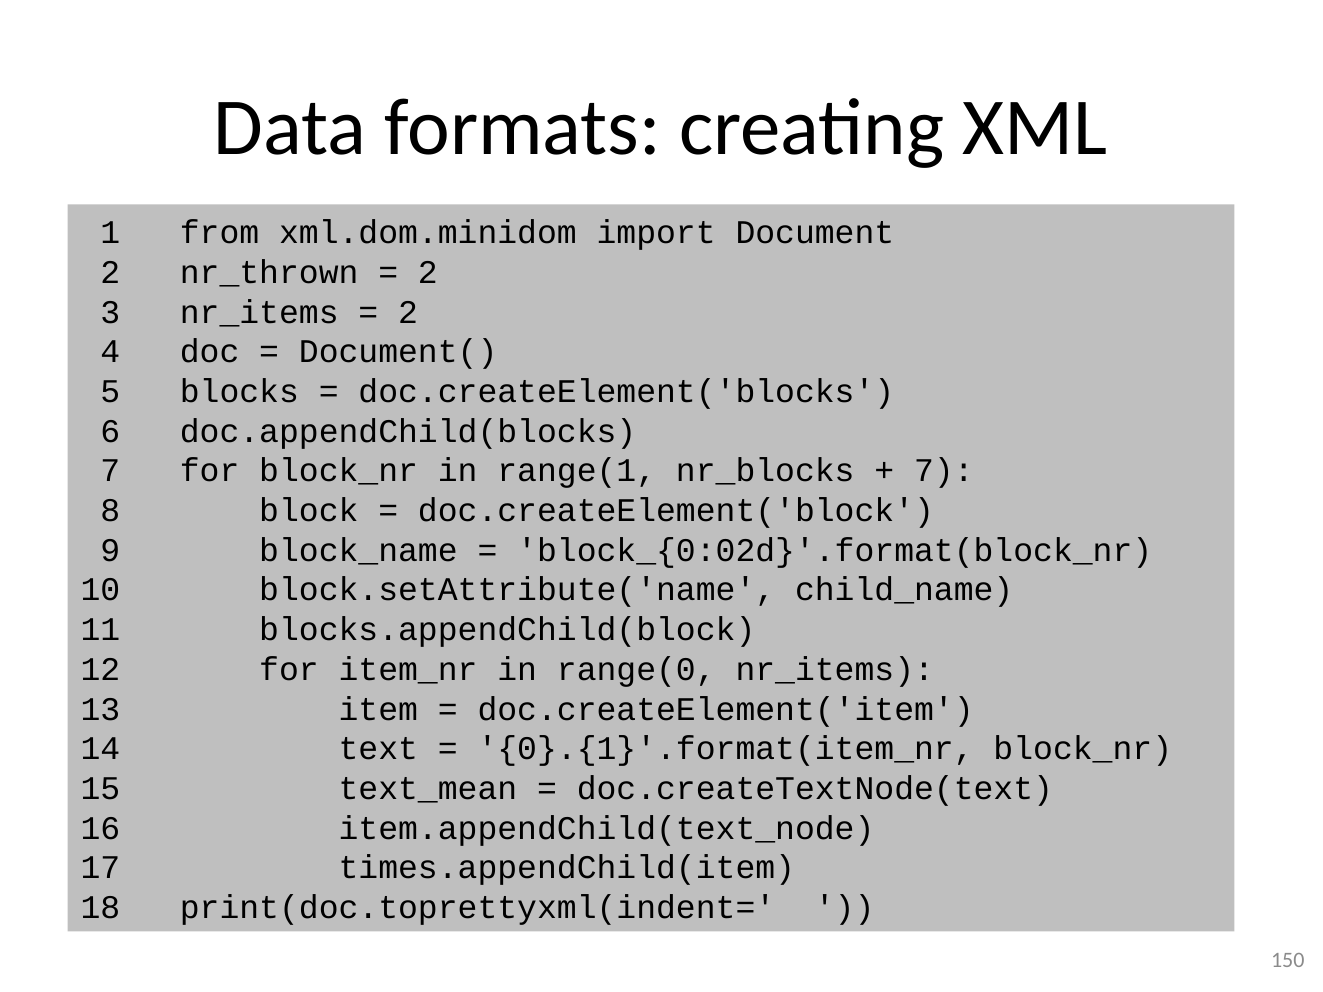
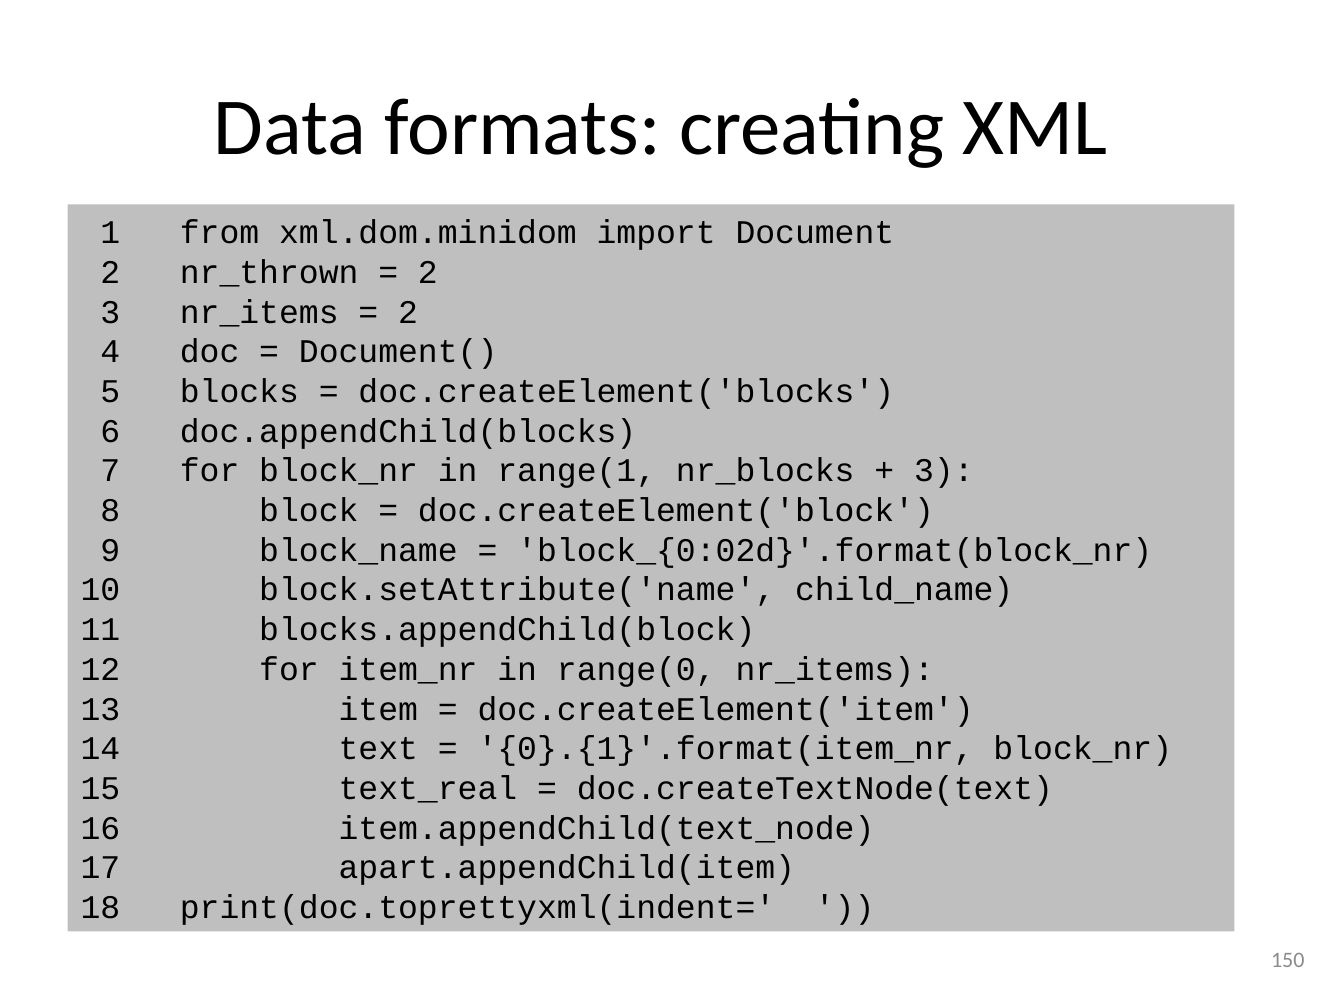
7: 7 -> 3 (944, 471)
text_mean: text_mean -> text_real (428, 789)
times.appendChild(item: times.appendChild(item -> apart.appendChild(item (567, 868)
